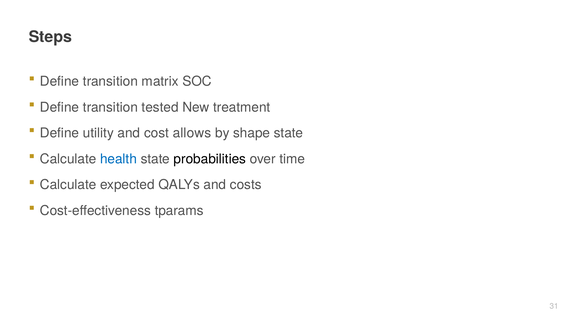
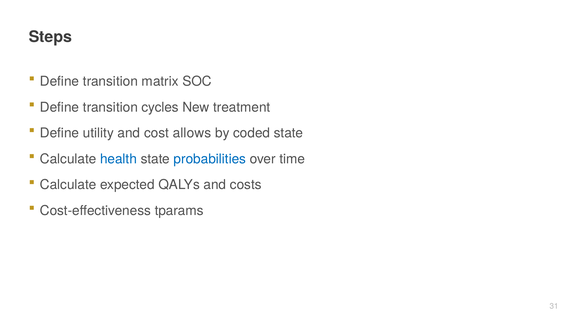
tested: tested -> cycles (160, 107)
shape: shape -> coded (252, 133)
probabilities colour: black -> blue (210, 159)
